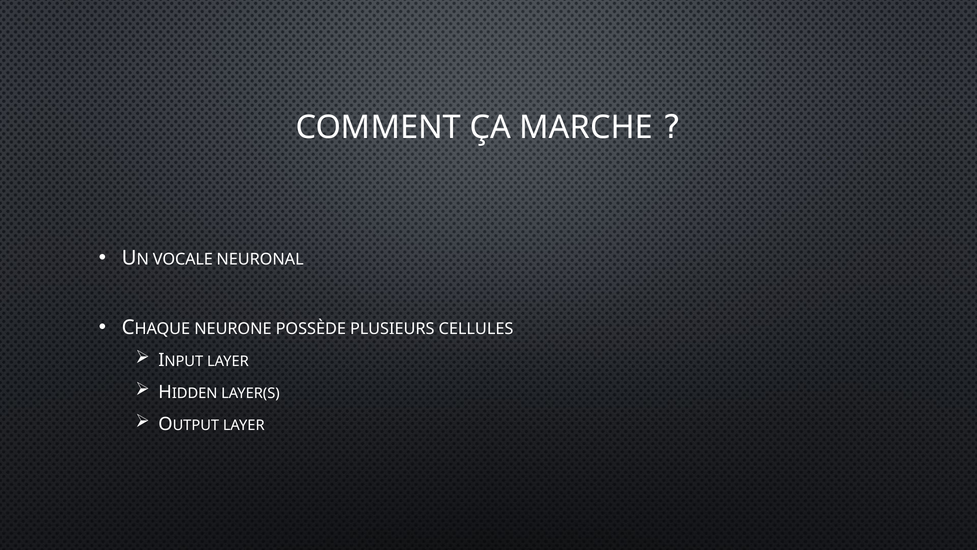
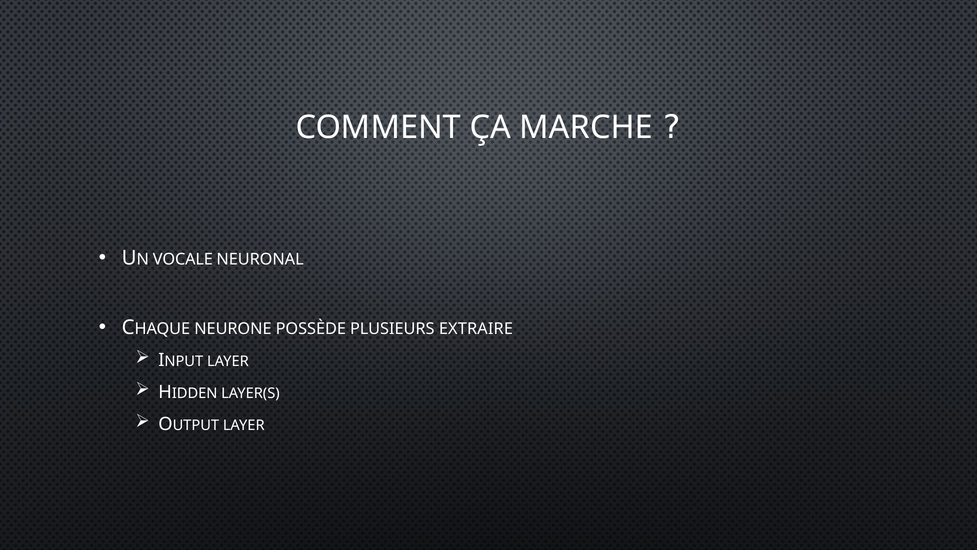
CELLULES: CELLULES -> EXTRAIRE (476, 329)
